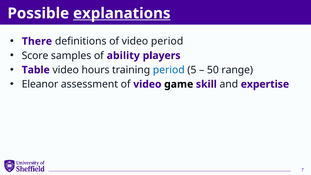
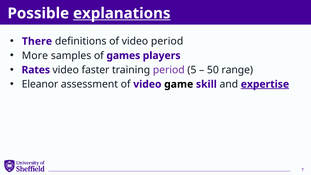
Score: Score -> More (35, 56)
ability: ability -> games (123, 56)
Table: Table -> Rates (36, 70)
hours: hours -> faster (95, 70)
period colour: blue -> purple (169, 70)
expertise underline: none -> present (265, 84)
